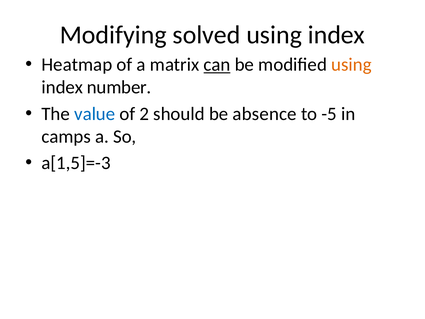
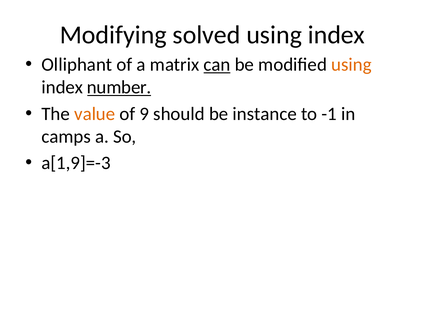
Heatmap: Heatmap -> Olliphant (77, 65)
number underline: none -> present (119, 87)
value colour: blue -> orange (95, 114)
2: 2 -> 9 (144, 114)
absence: absence -> instance (265, 114)
-5: -5 -> -1 (329, 114)
a[1,5]=-3: a[1,5]=-3 -> a[1,9]=-3 (76, 163)
